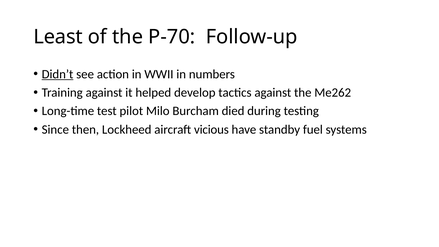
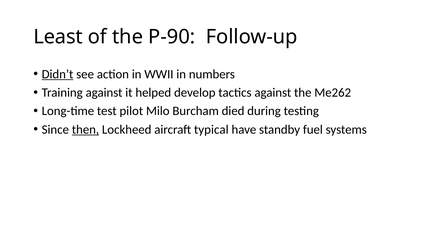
P-70: P-70 -> P-90 (172, 37)
then underline: none -> present (85, 129)
vicious: vicious -> typical (211, 129)
